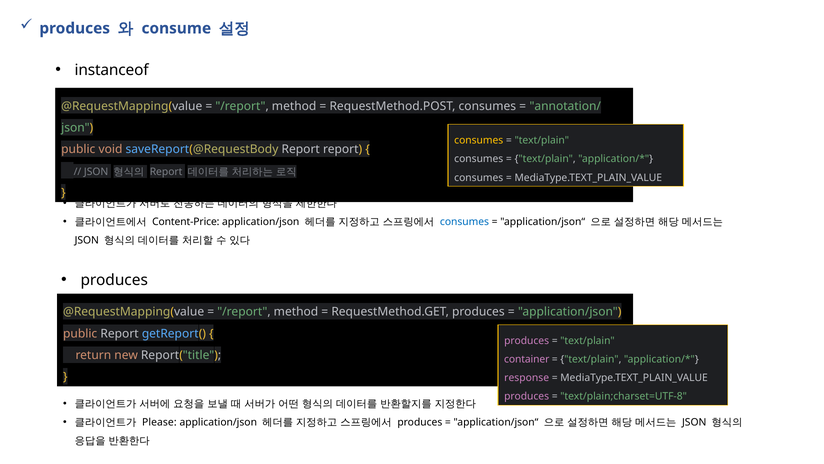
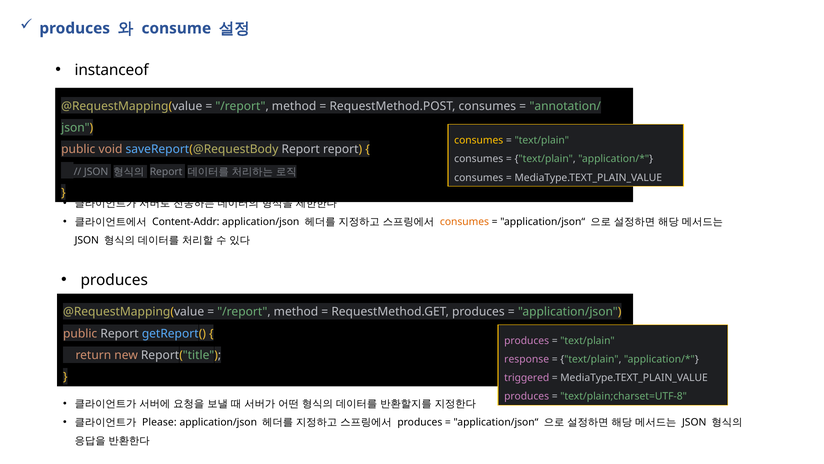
Content-Price: Content-Price -> Content-Addr (186, 222)
consumes colour: blue -> orange (465, 222)
container: container -> response (527, 359)
response: response -> triggered (527, 378)
